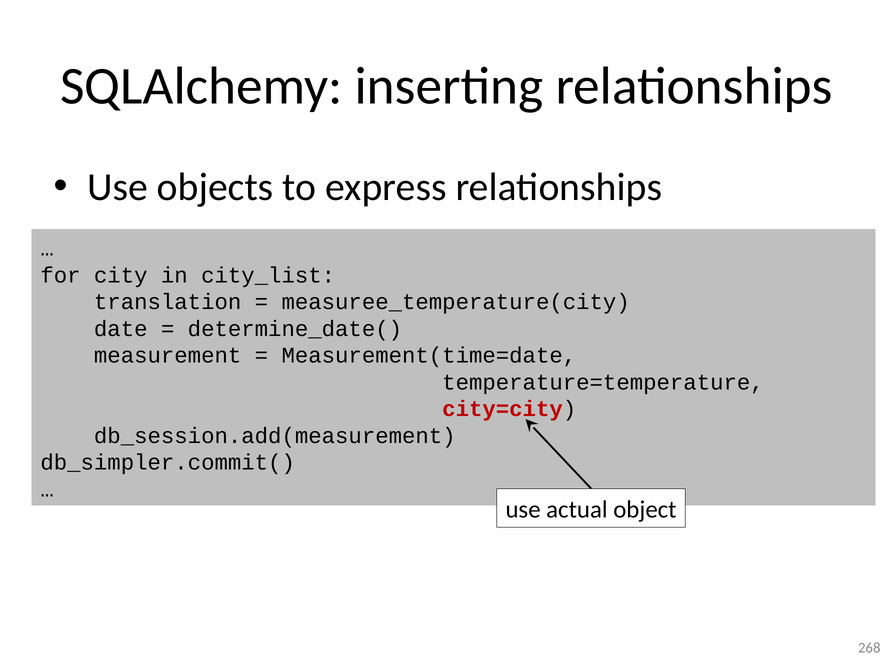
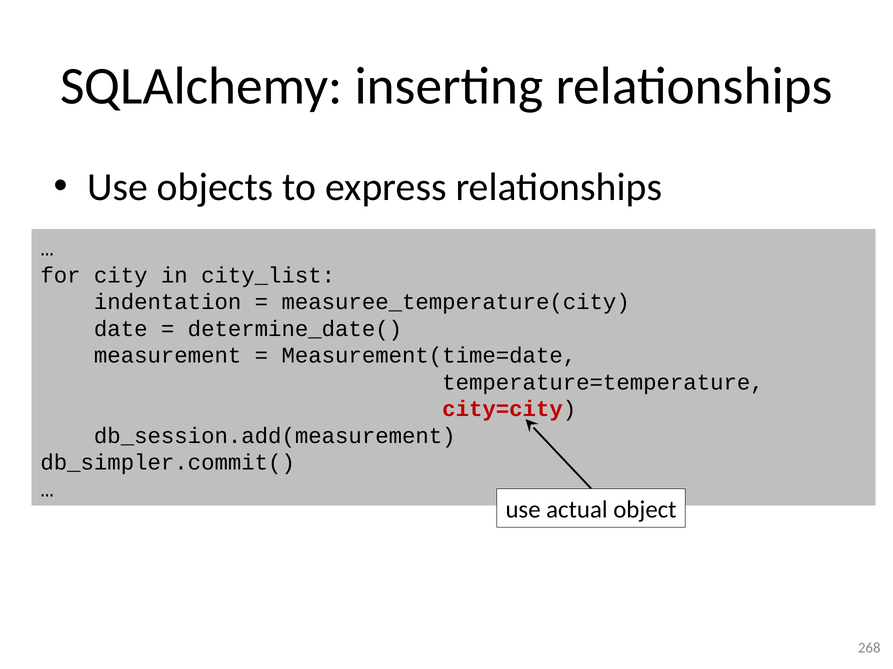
translation: translation -> indentation (168, 302)
